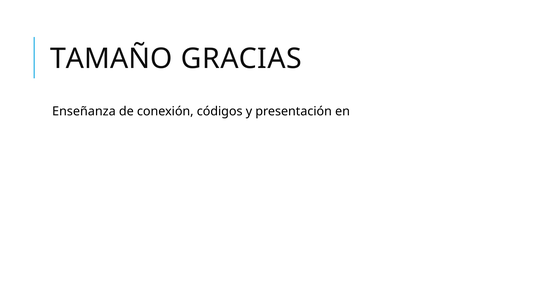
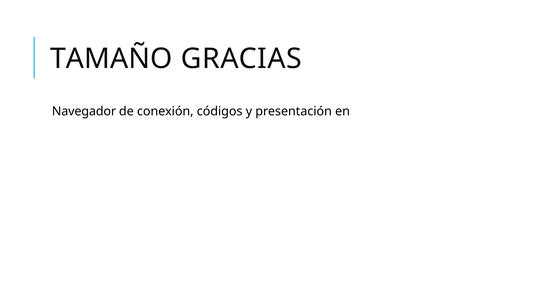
Enseñanza: Enseñanza -> Navegador (84, 111)
